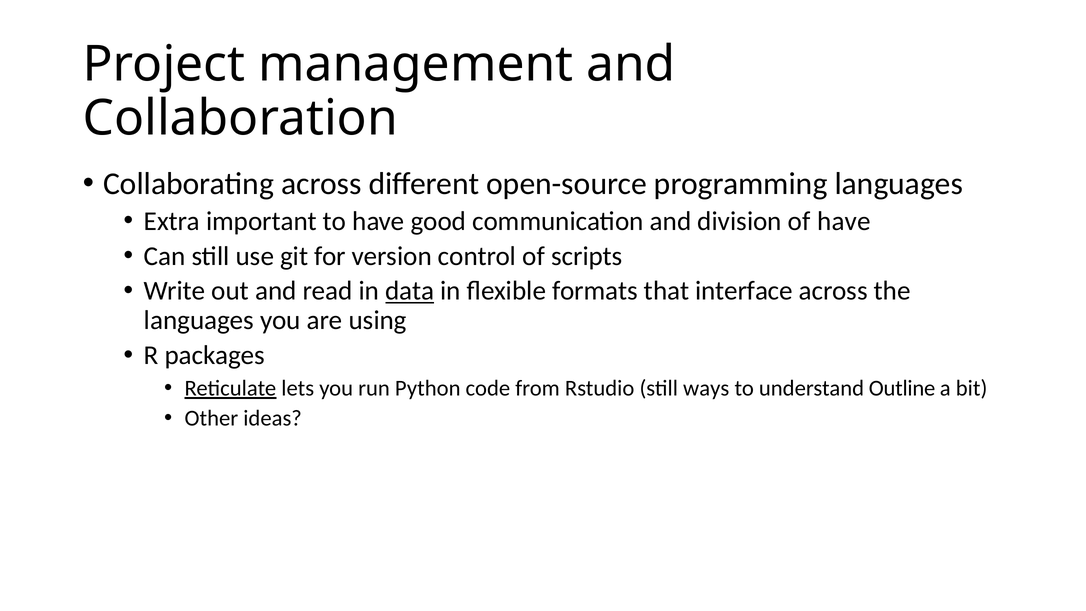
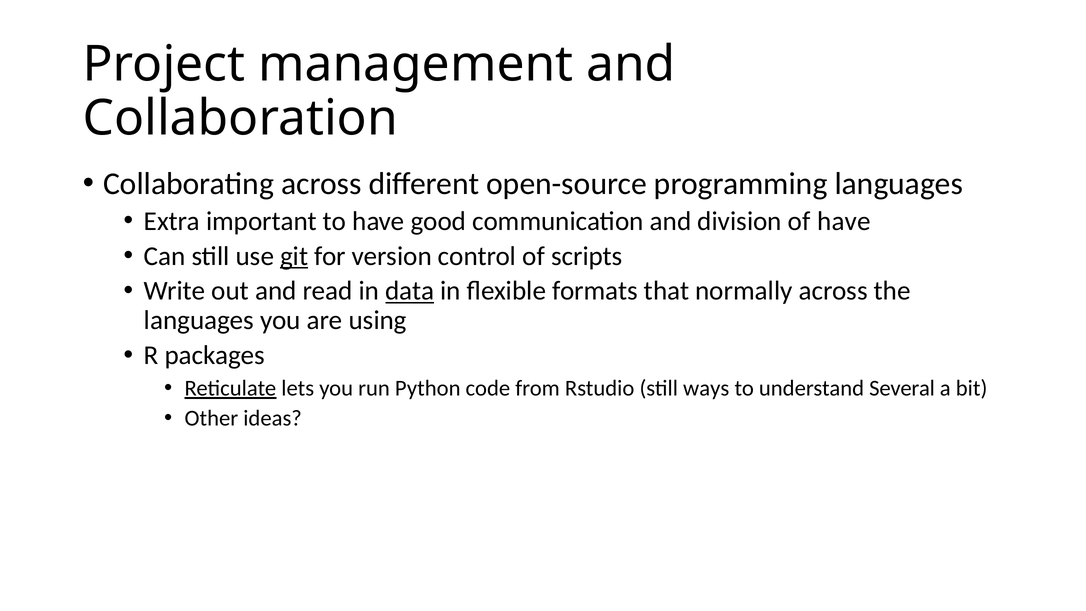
git underline: none -> present (294, 256)
interface: interface -> normally (744, 291)
Outline: Outline -> Several (902, 388)
